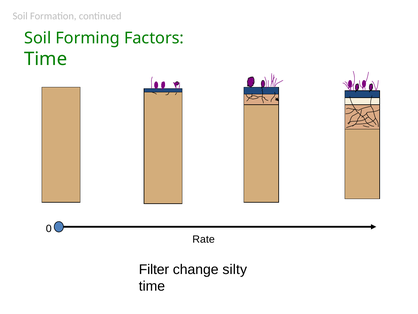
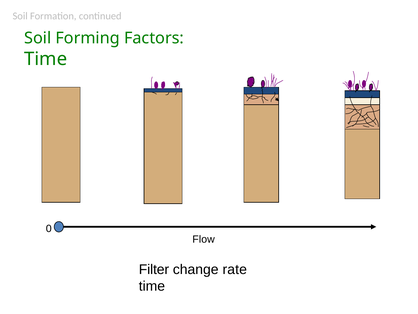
Rate: Rate -> Flow (204, 239)
silty: silty -> rate (235, 269)
